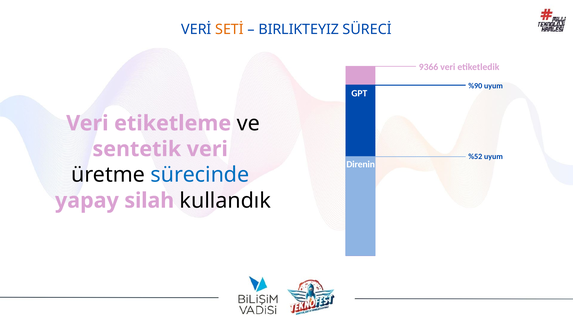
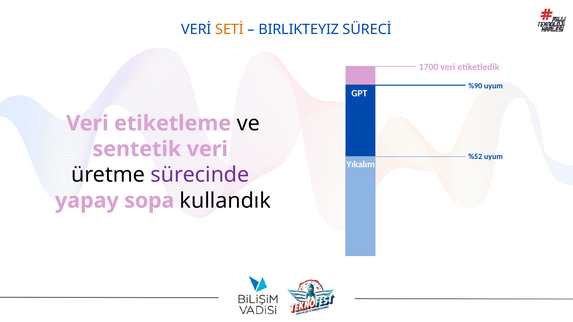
9366: 9366 -> 1700 (429, 67)
Direnin: Direnin -> Yıkalım (361, 164)
sürecinde colour: blue -> purple (200, 175)
silah: silah -> sopa (149, 201)
